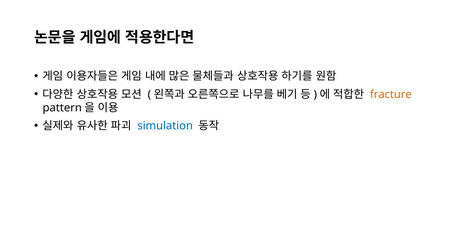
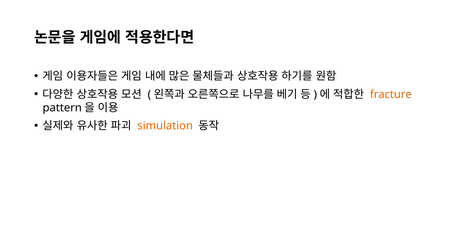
simulation colour: blue -> orange (165, 126)
